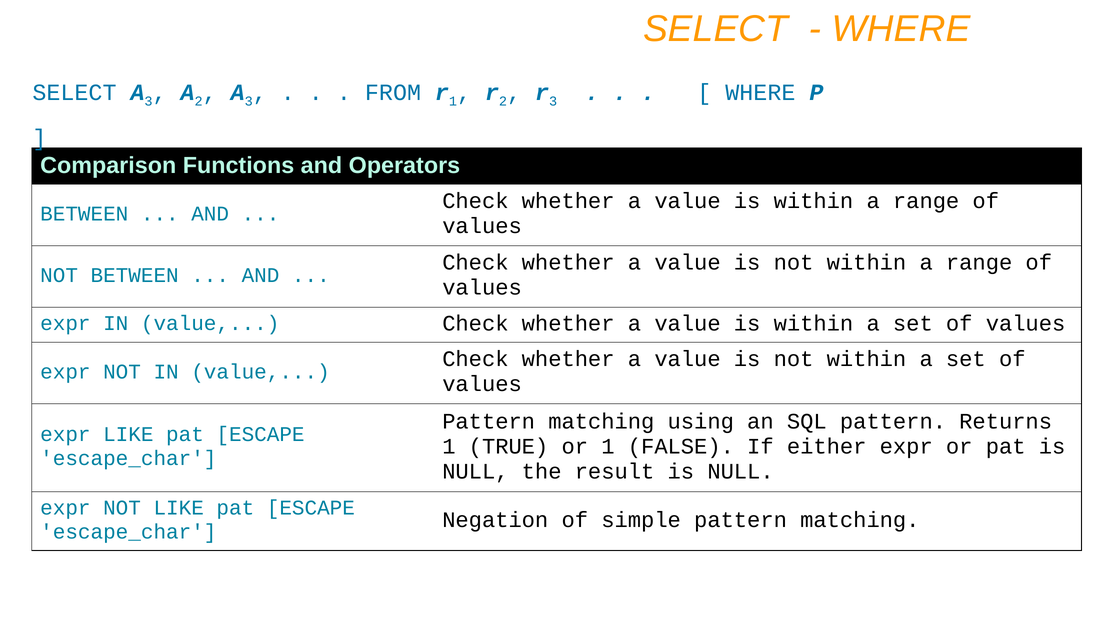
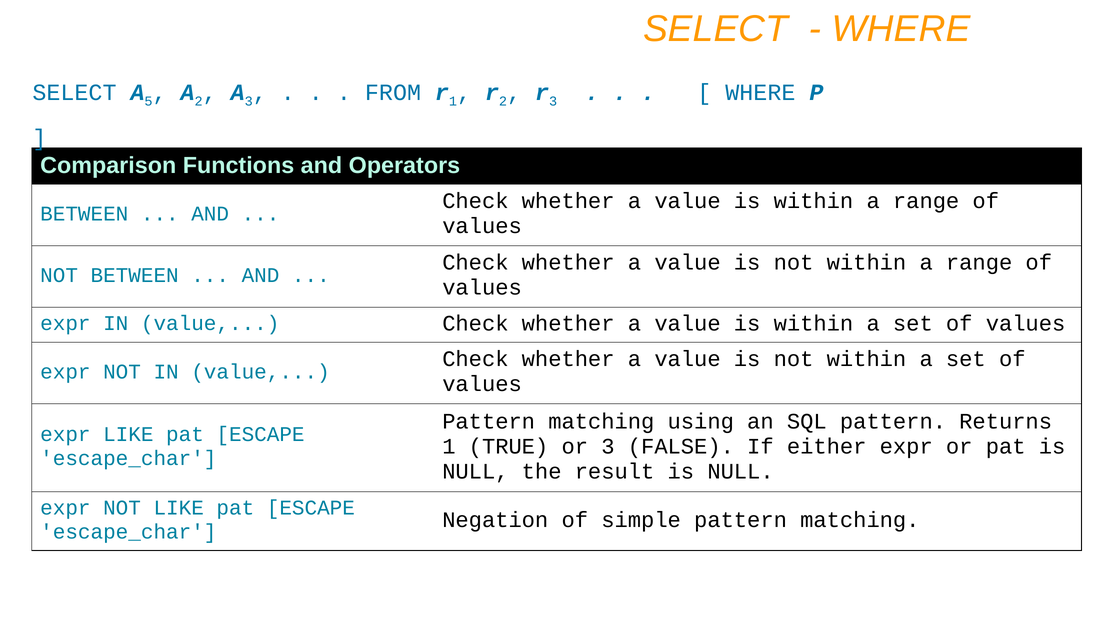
SELECT A 3: 3 -> 5 (149, 101)
or 1: 1 -> 3 (608, 447)
